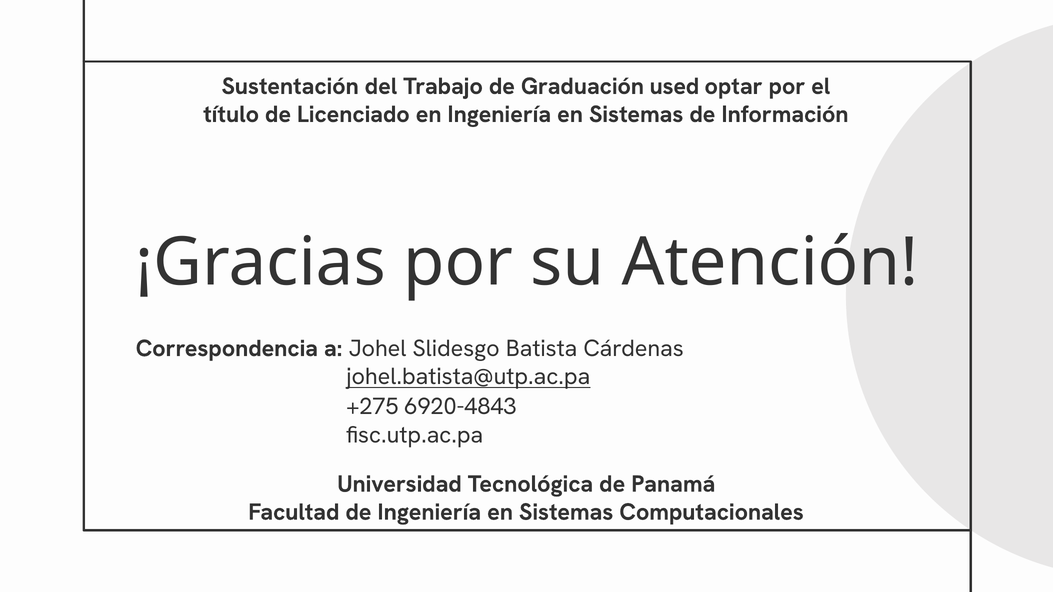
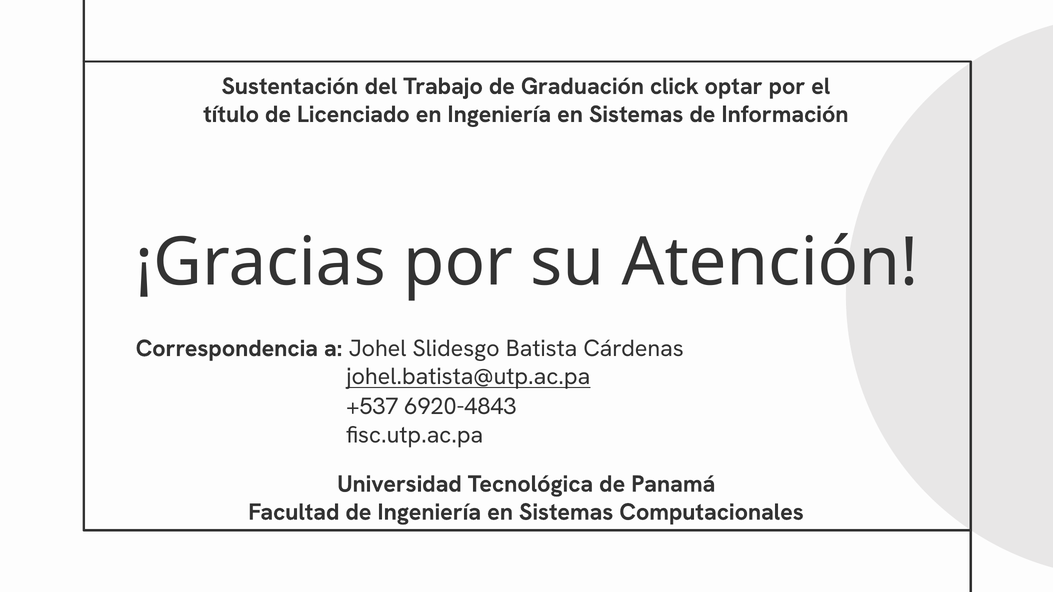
used: used -> click (674, 86)
+275: +275 -> +537 (372, 407)
